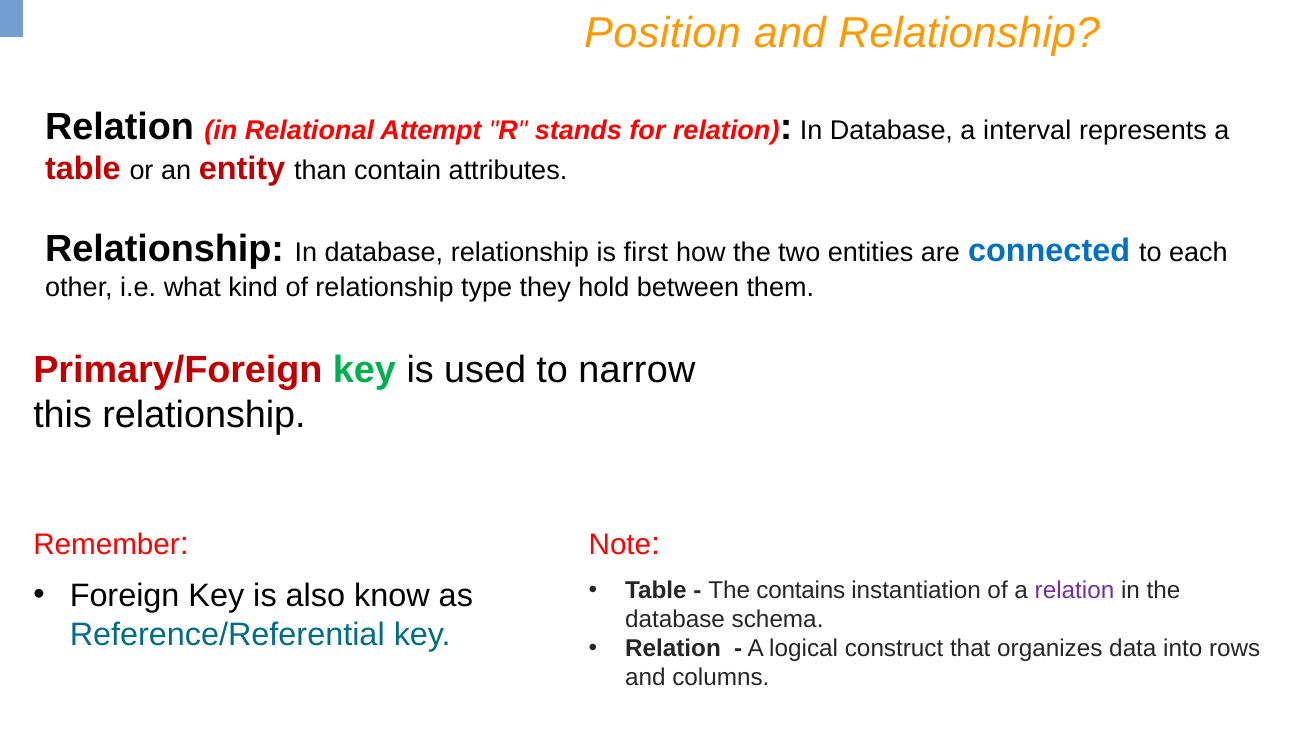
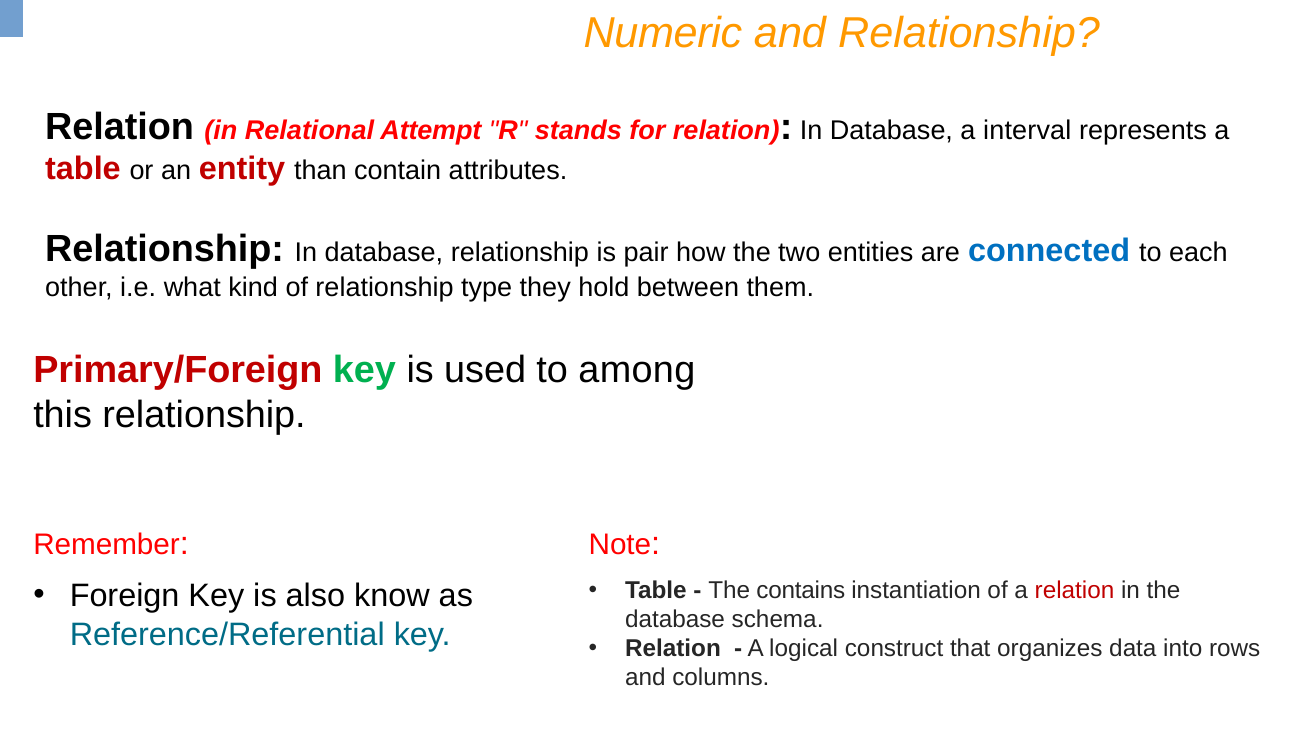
Position: Position -> Numeric (663, 34)
first: first -> pair (646, 253)
narrow: narrow -> among (637, 370)
relation colour: purple -> red (1075, 590)
